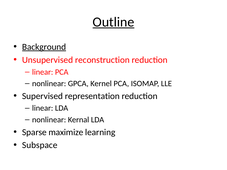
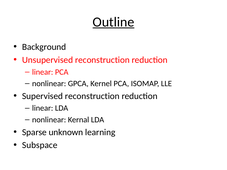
Background underline: present -> none (44, 47)
Supervised representation: representation -> reconstruction (92, 96)
maximize: maximize -> unknown (66, 132)
